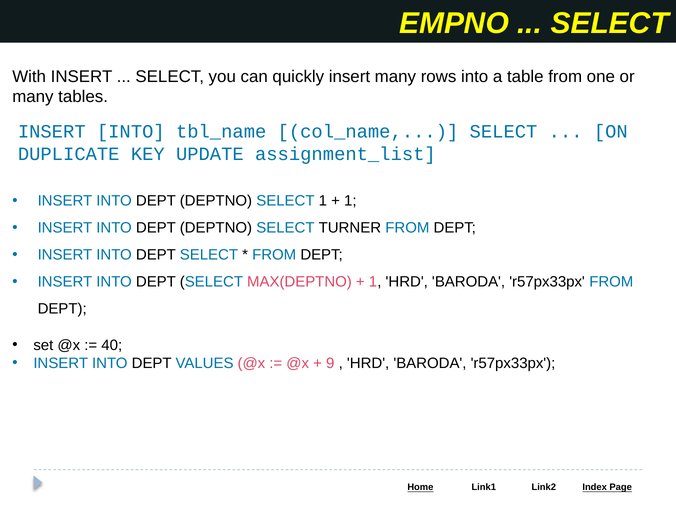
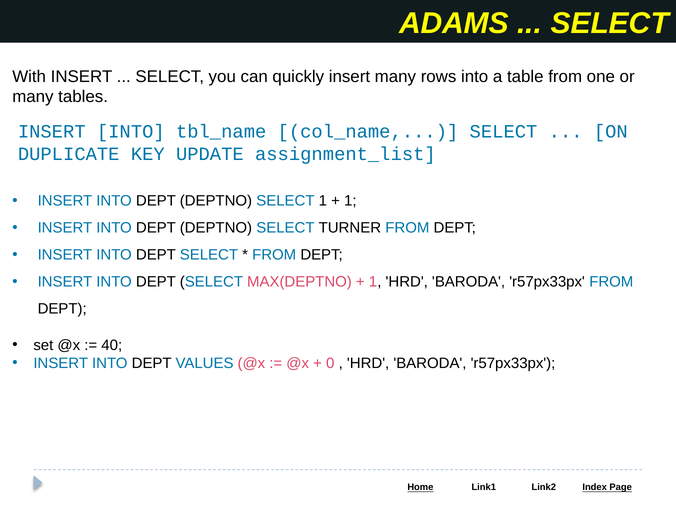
EMPNO: EMPNO -> ADAMS (454, 23)
9: 9 -> 0 (330, 363)
